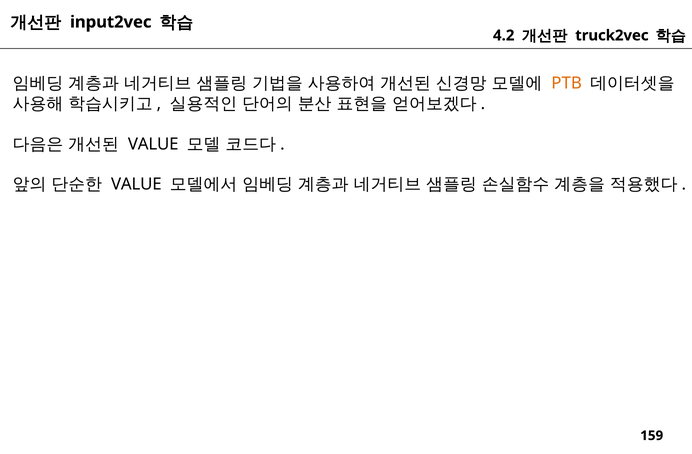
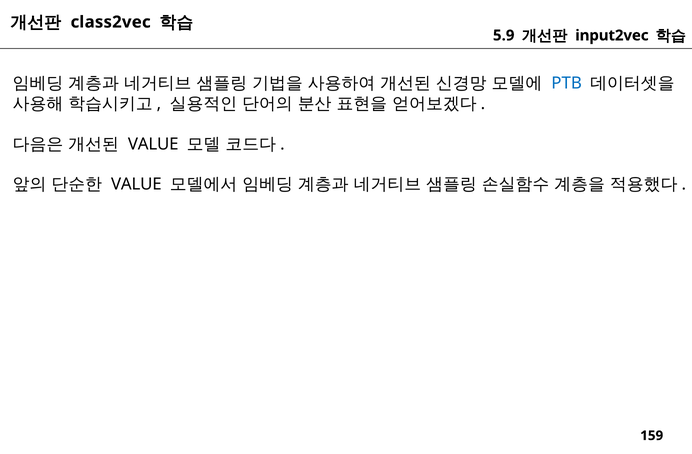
input2vec: input2vec -> class2vec (111, 22)
4.2: 4.2 -> 5.9 (504, 35)
truck2vec: truck2vec -> input2vec (612, 35)
PTB colour: orange -> blue (567, 84)
